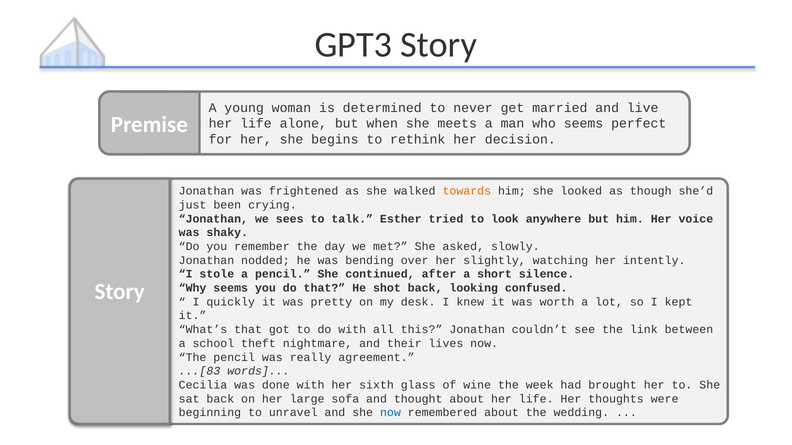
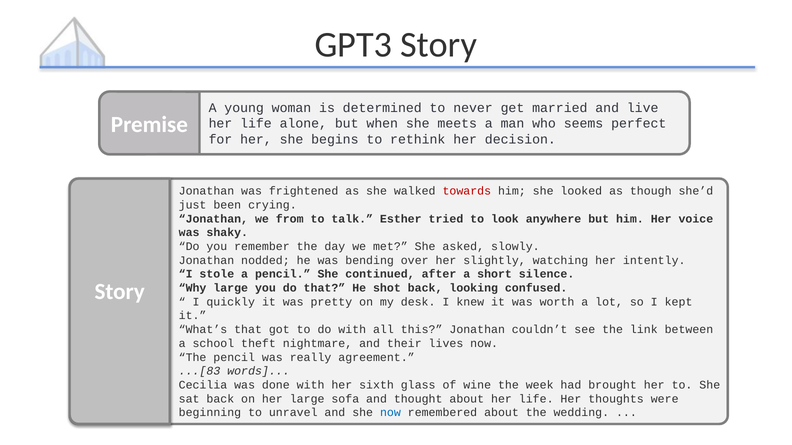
towards colour: orange -> red (467, 191)
sees: sees -> from (290, 219)
Why seems: seems -> large (231, 288)
